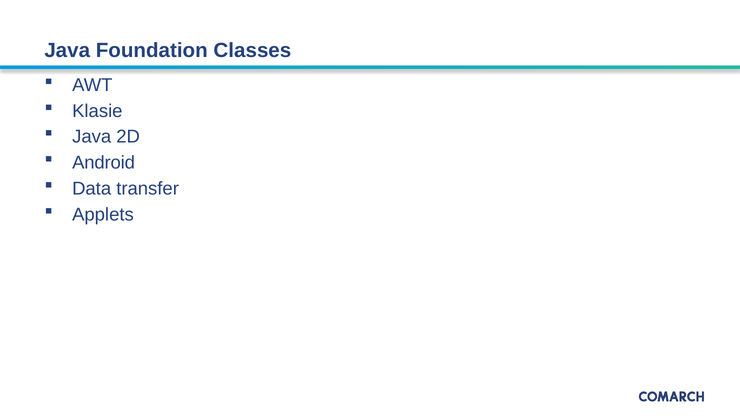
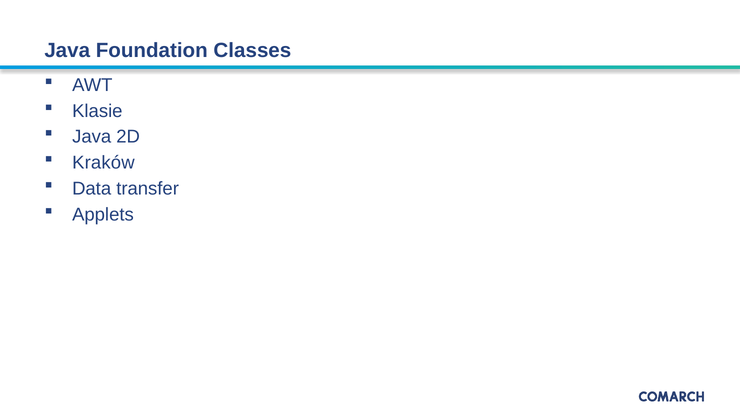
Android: Android -> Kraków (103, 163)
